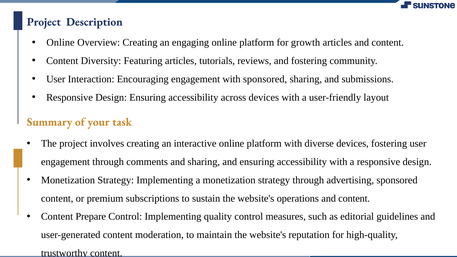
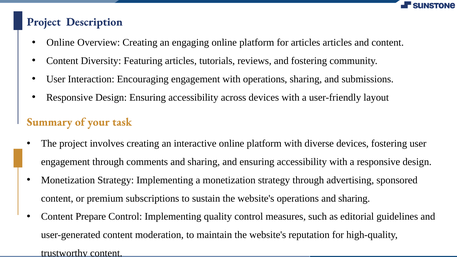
for growth: growth -> articles (306, 43)
with sponsored: sponsored -> operations (265, 79)
operations and content: content -> sharing (354, 198)
